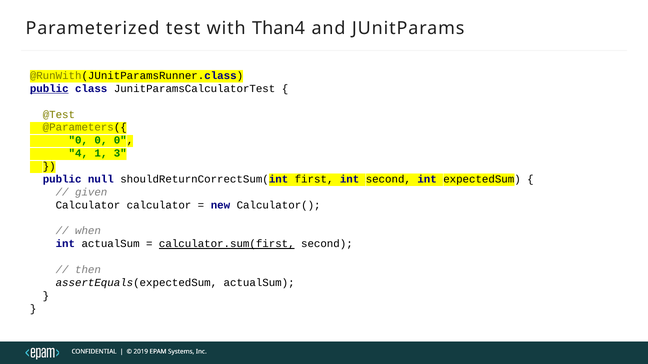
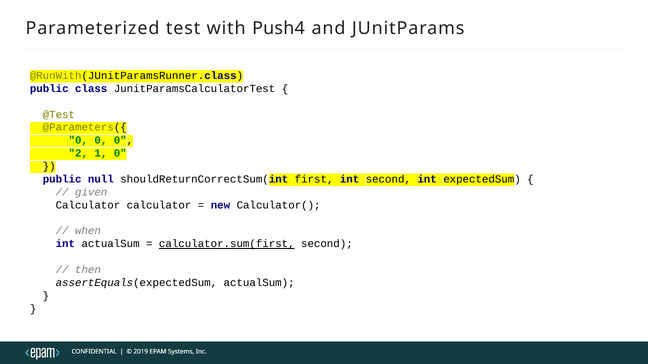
Than4: Than4 -> Push4 (278, 28)
public underline: present -> none (49, 89)
4: 4 -> 2 (78, 153)
1 3: 3 -> 0 (120, 153)
